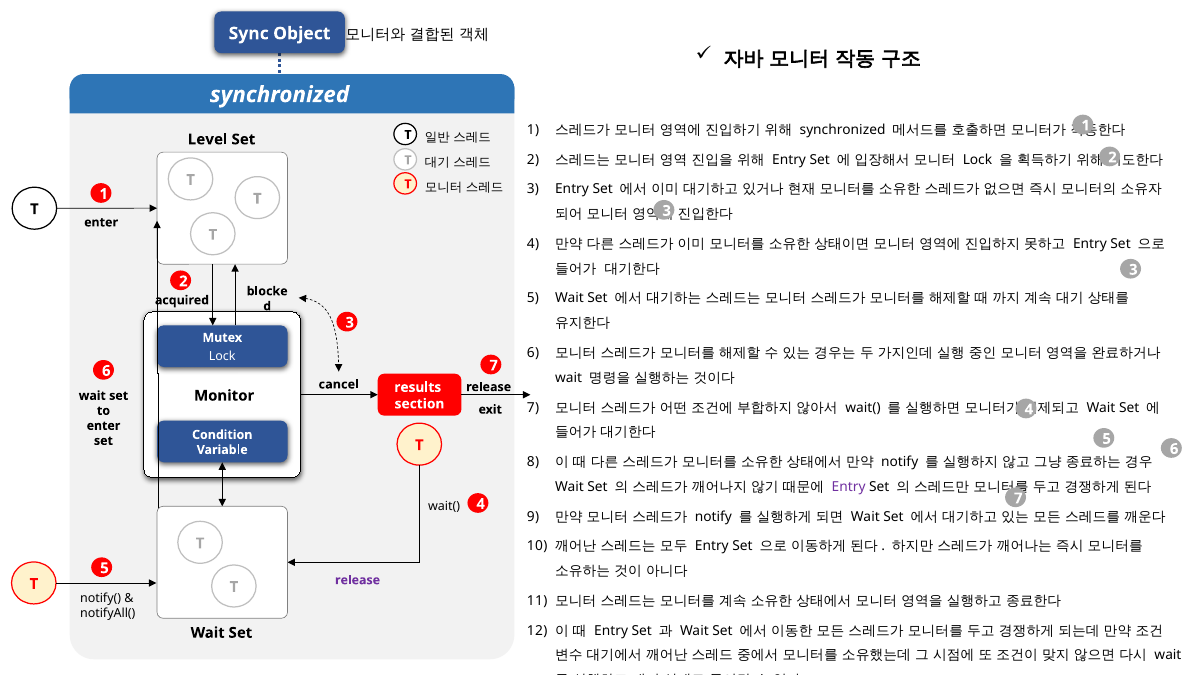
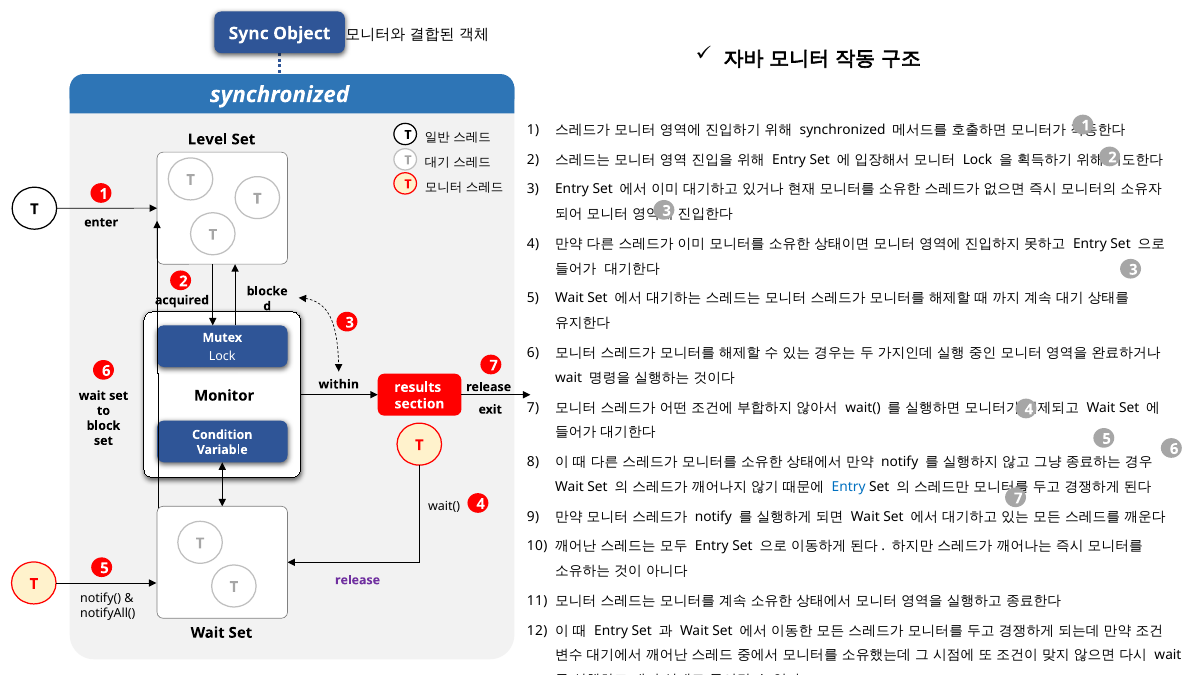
cancel: cancel -> within (339, 384)
enter: enter -> block (103, 426)
Entry colour: purple -> blue (849, 487)
